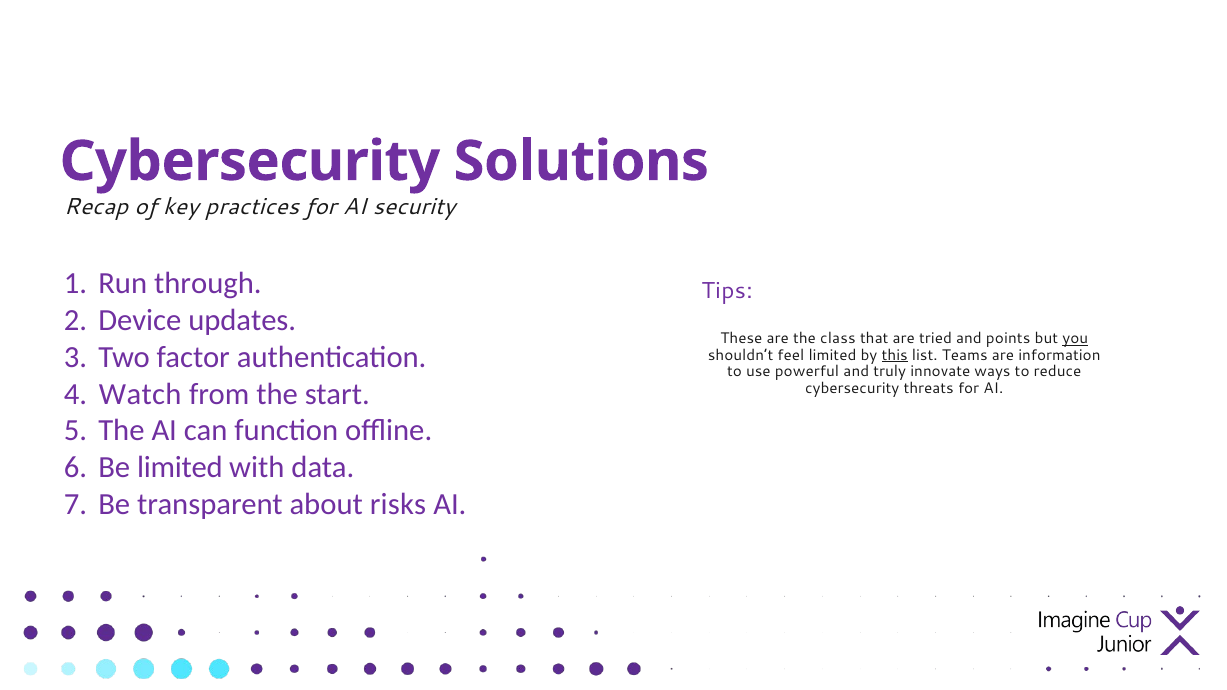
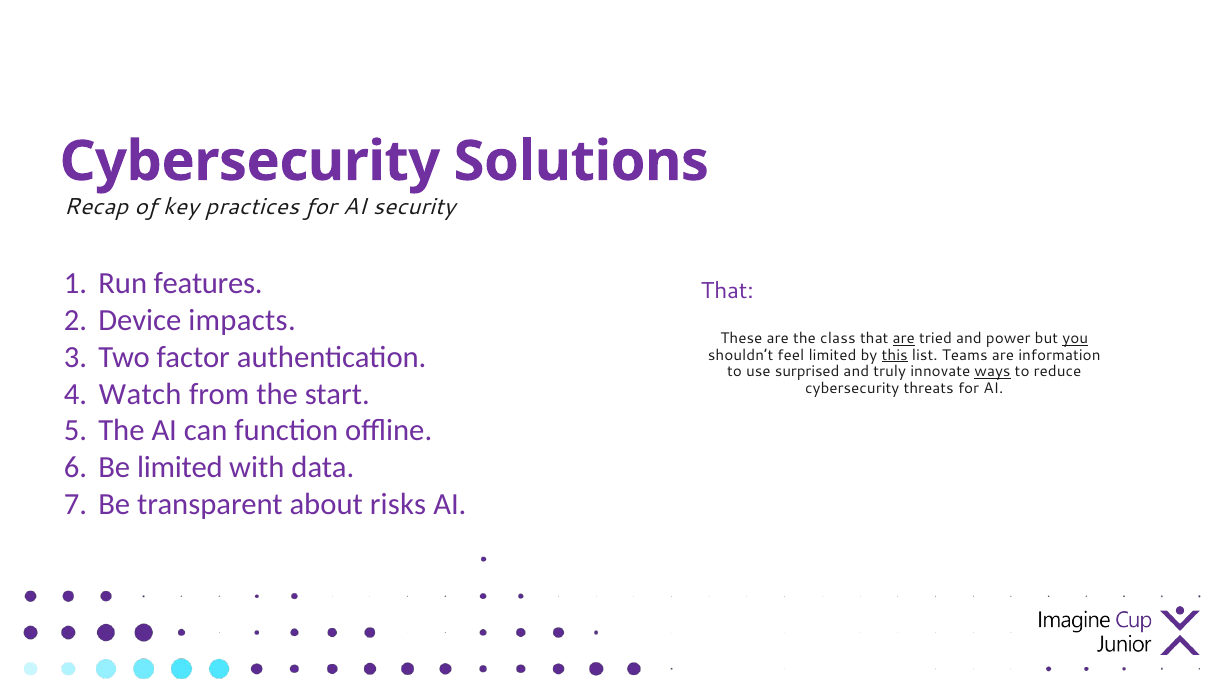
through: through -> features (208, 284)
Tips: Tips -> That (727, 291)
updates: updates -> impacts (242, 320)
are underline: none -> present (904, 339)
points: points -> power (1008, 339)
powerful: powerful -> surprised (807, 372)
ways underline: none -> present (993, 372)
